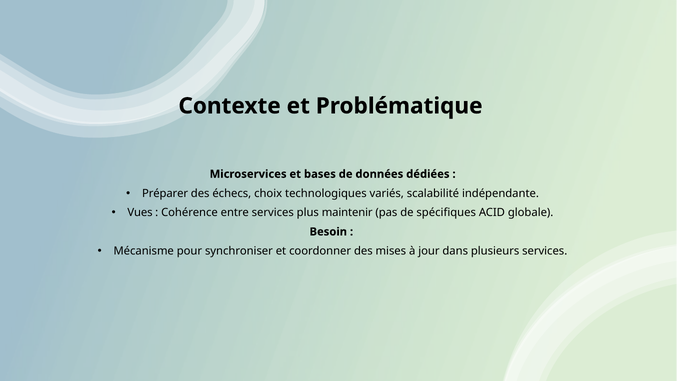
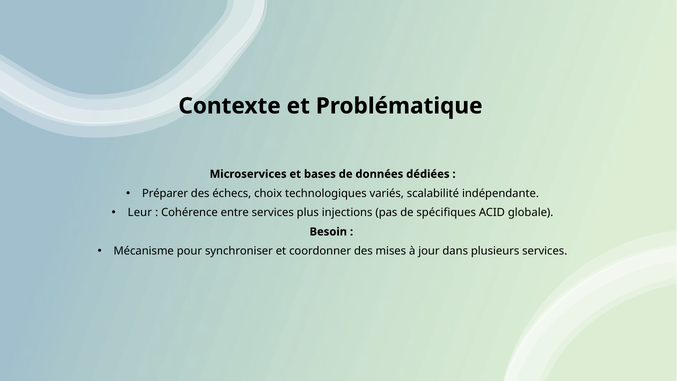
Vues: Vues -> Leur (140, 212)
maintenir: maintenir -> injections (347, 212)
